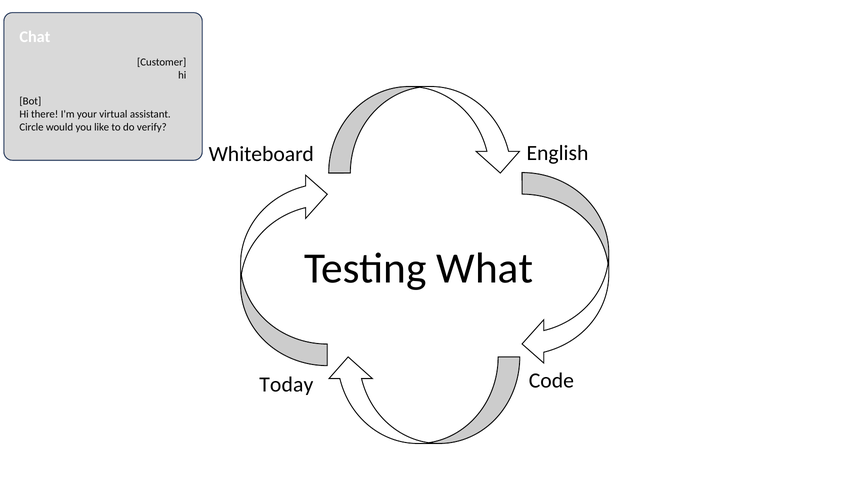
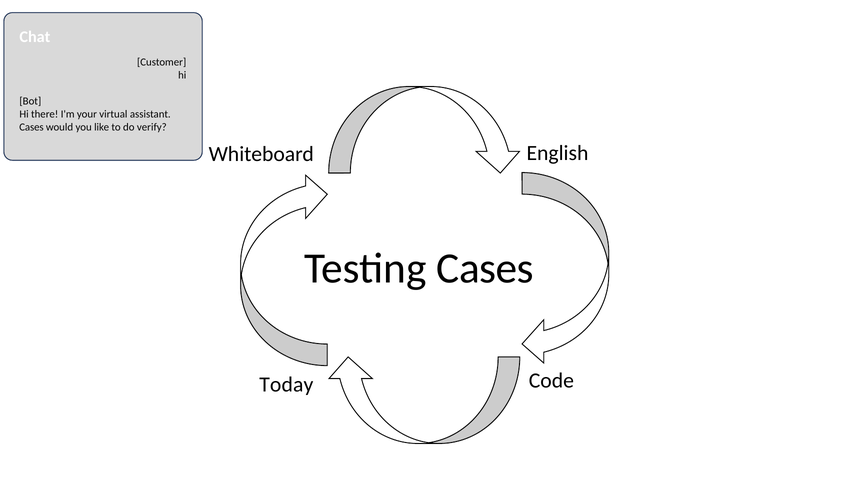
Circle: Circle -> Cases (32, 127)
Testing What: What -> Cases (485, 269)
